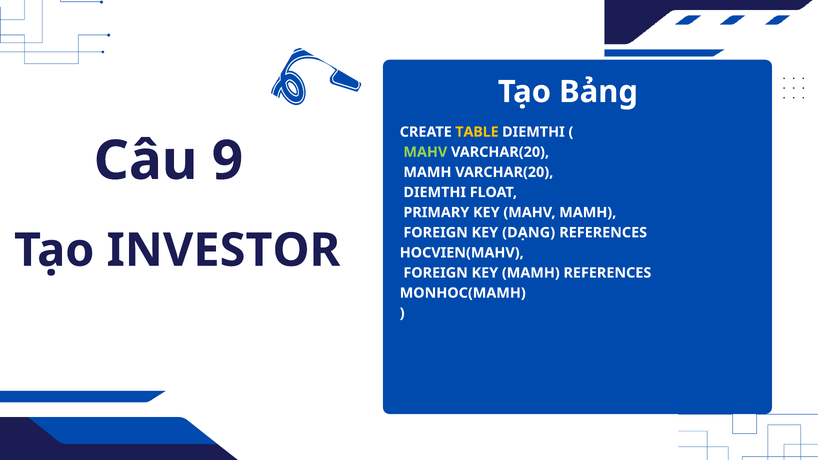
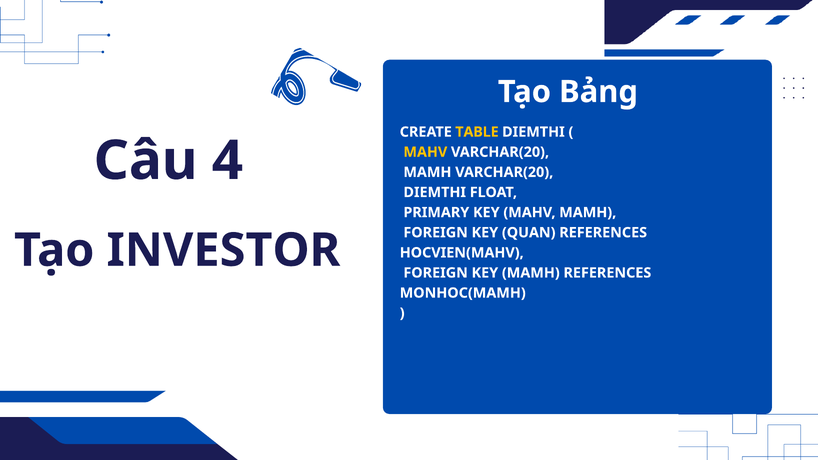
MAHV colour: light green -> yellow (425, 152)
9: 9 -> 4 (227, 161)
DẠNG: DẠNG -> QUAN (529, 233)
